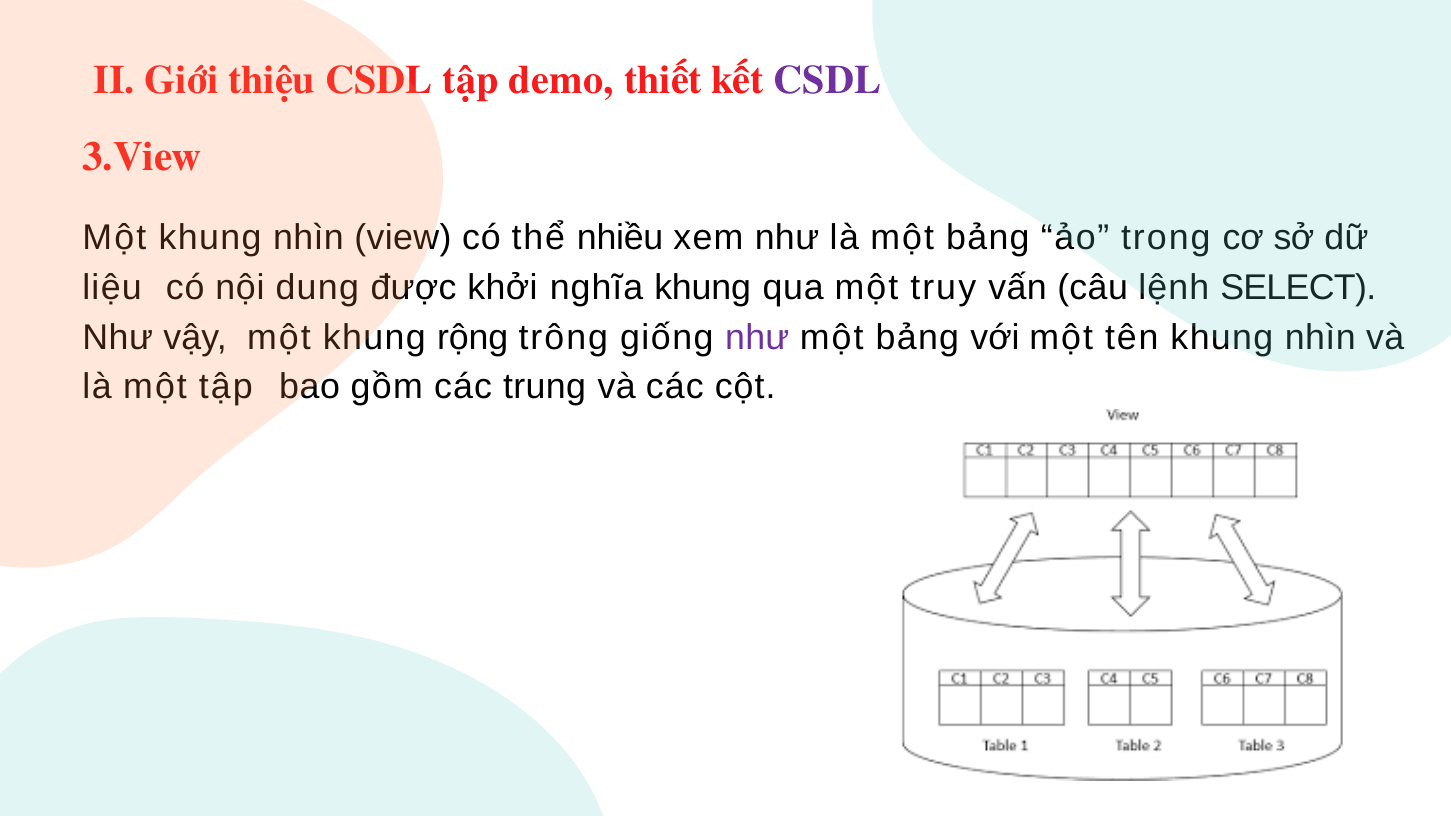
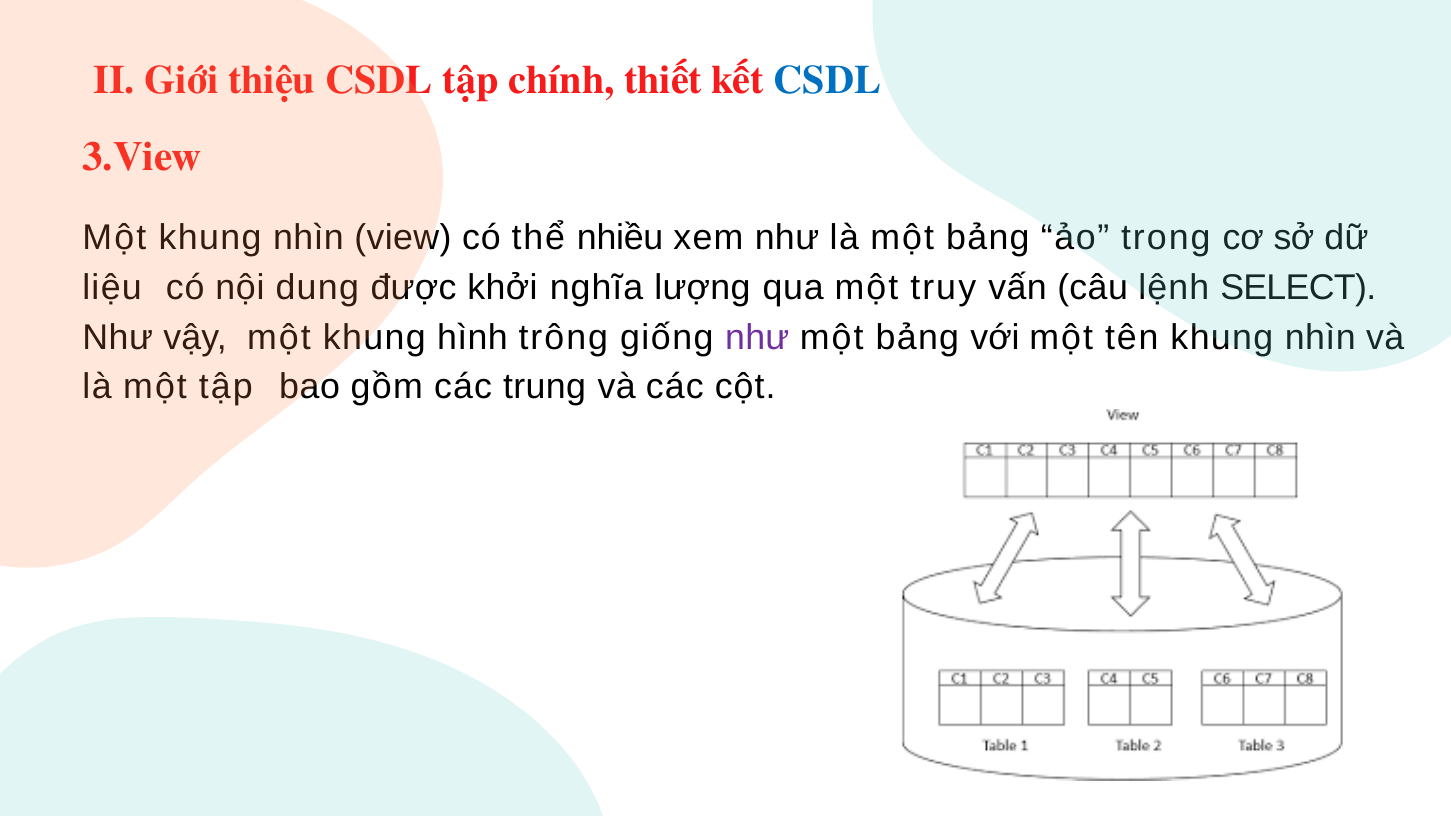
demo: demo -> chính (561, 80)
CSDL colour: purple -> blue (828, 80)
nghĩa khung: khung -> lượng (702, 288)
rộng: rộng -> hình (472, 338)
